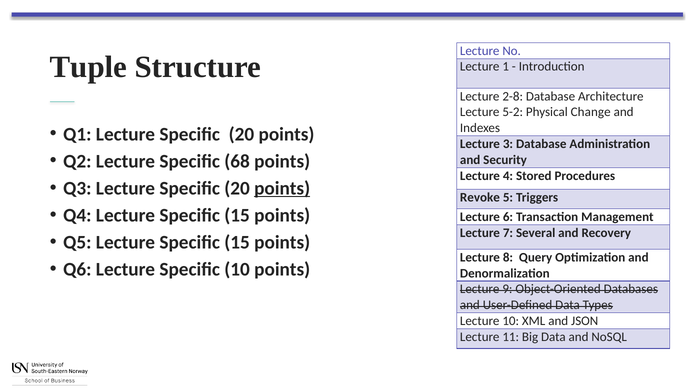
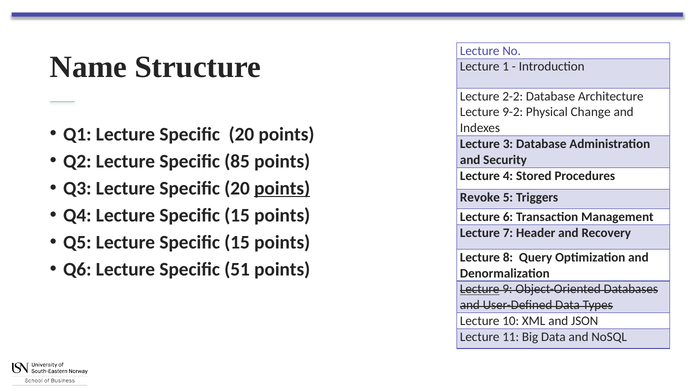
Tuple: Tuple -> Name (88, 67)
2-8: 2-8 -> 2-2 (513, 96)
5-2: 5-2 -> 9-2 (513, 112)
68: 68 -> 85 (237, 161)
Several: Several -> Header (536, 233)
Specific 10: 10 -> 51 (237, 269)
Lecture underline: none -> present (480, 289)
